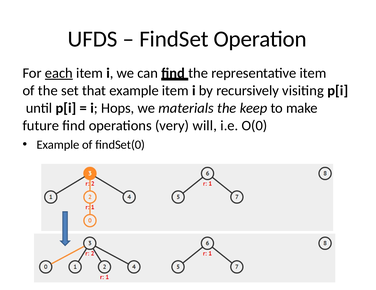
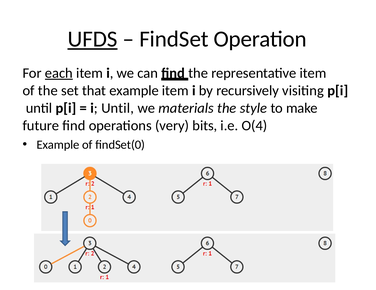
UFDS underline: none -> present (93, 39)
i Hops: Hops -> Until (118, 108)
keep: keep -> style (253, 108)
will: will -> bits (205, 126)
O(0: O(0 -> O(4 (254, 126)
